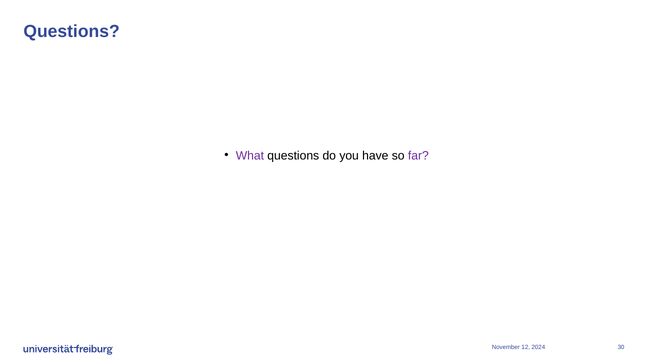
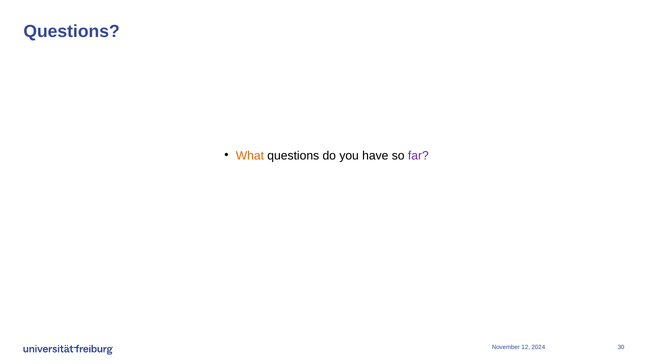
What colour: purple -> orange (250, 155)
